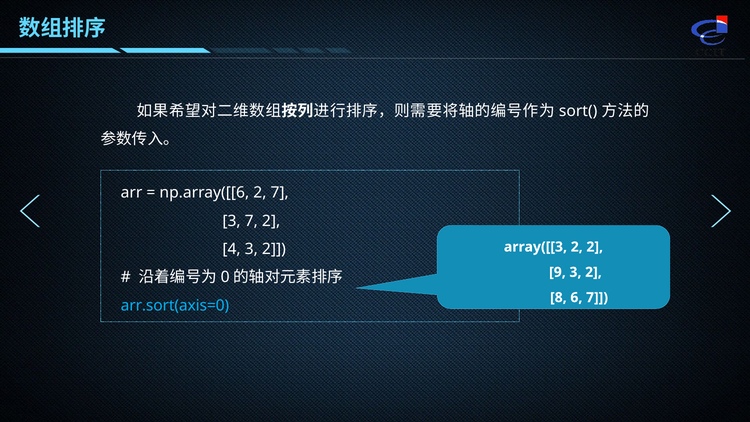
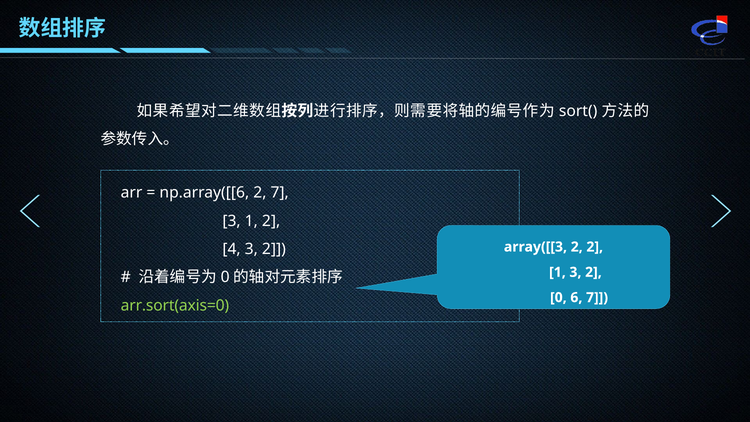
3 7: 7 -> 1 (251, 221)
9: 9 -> 1 (557, 272)
8: 8 -> 0 (558, 297)
arr.sort(axis=0 colour: light blue -> light green (175, 305)
